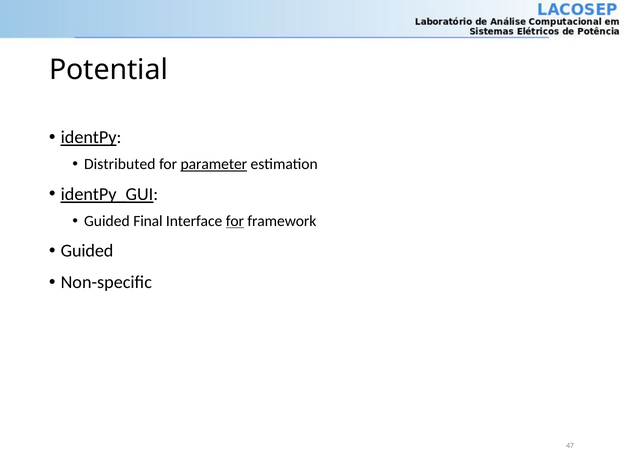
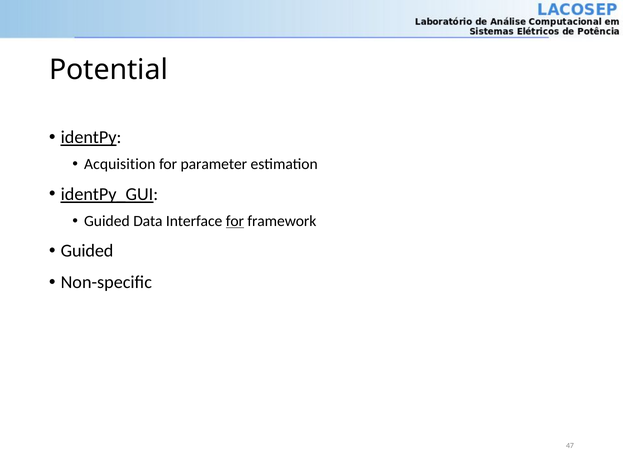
Distributed: Distributed -> Acquisition (120, 164)
parameter underline: present -> none (214, 164)
Final: Final -> Data (148, 221)
